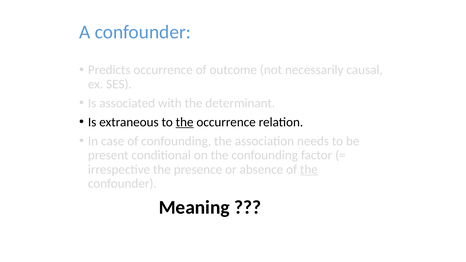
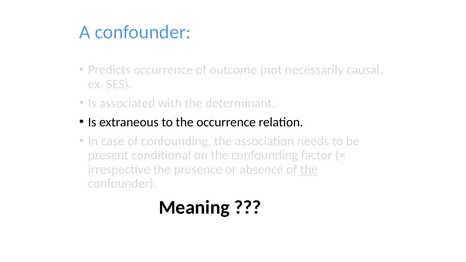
the underline: present -> none (185, 122)
